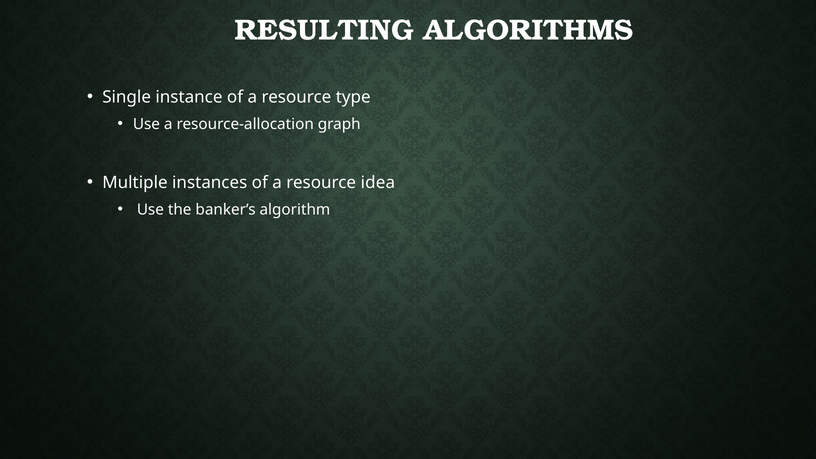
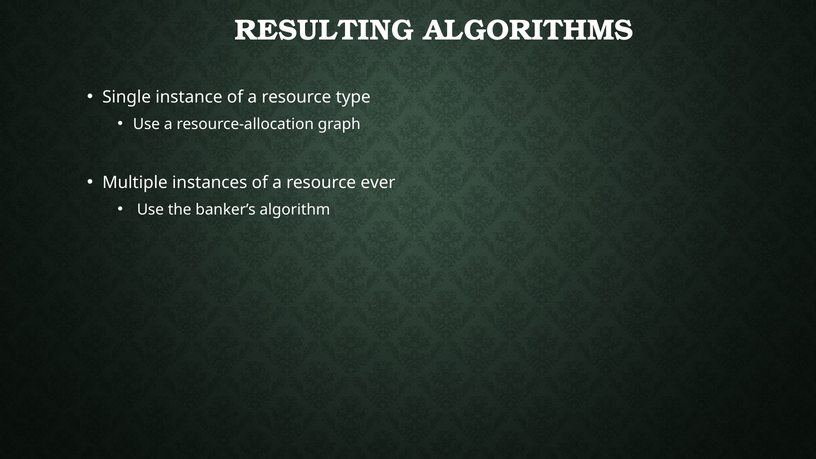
idea: idea -> ever (378, 182)
